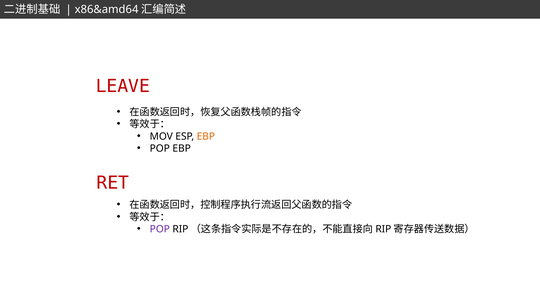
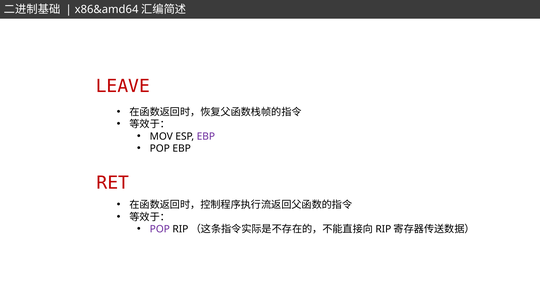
EBP colour: orange -> purple (206, 136)
